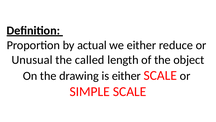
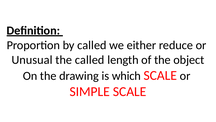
by actual: actual -> called (92, 45)
is either: either -> which (126, 76)
